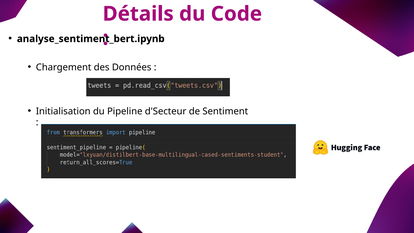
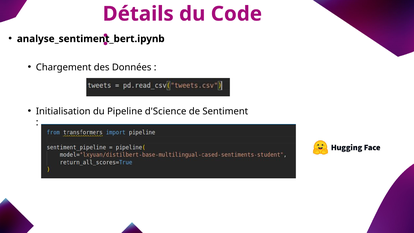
d'Secteur: d'Secteur -> d'Science (166, 111)
